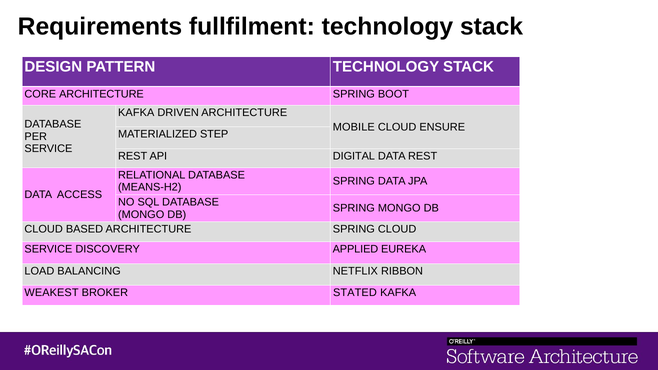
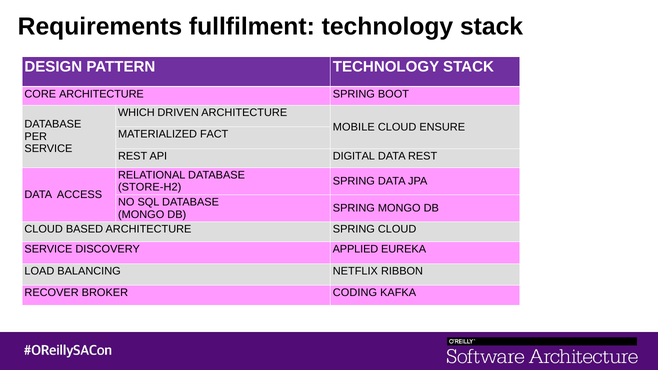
KAFKA: KAFKA -> WHICH (136, 112)
STEP: STEP -> FACT (214, 134)
MEANS-H2: MEANS-H2 -> STORE-H2 (150, 187)
WEAKEST: WEAKEST -> RECOVER (52, 293)
STATED: STATED -> CODING (355, 293)
